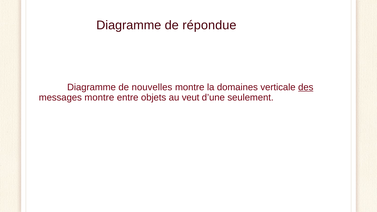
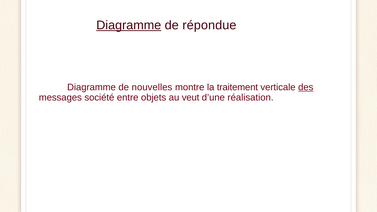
Diagramme underline: none -> present (129, 25)
domaines: domaines -> traitement (237, 87)
messages montre: montre -> société (99, 98)
seulement: seulement -> réalisation (250, 98)
